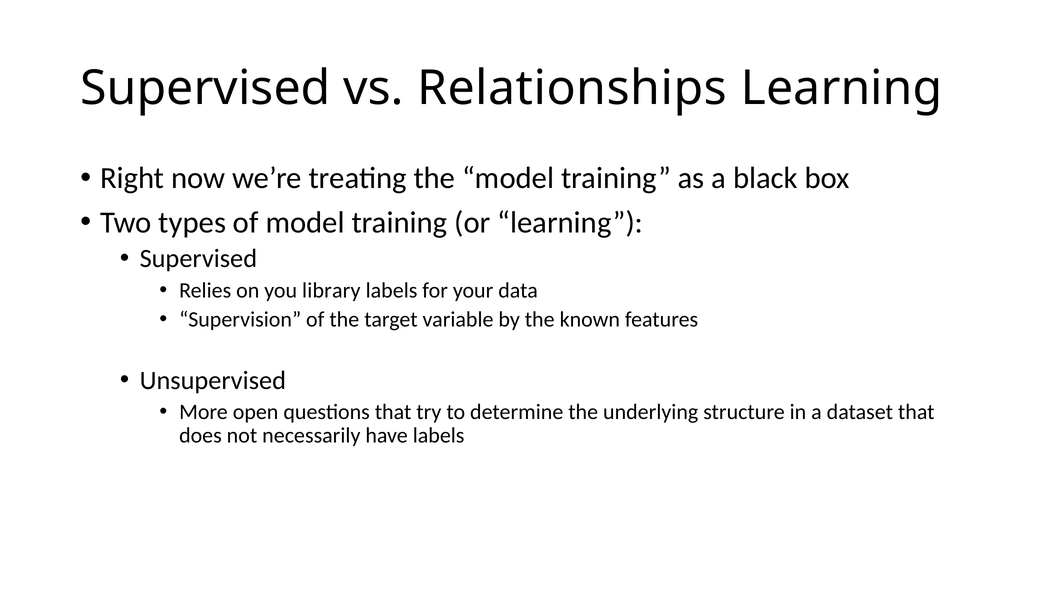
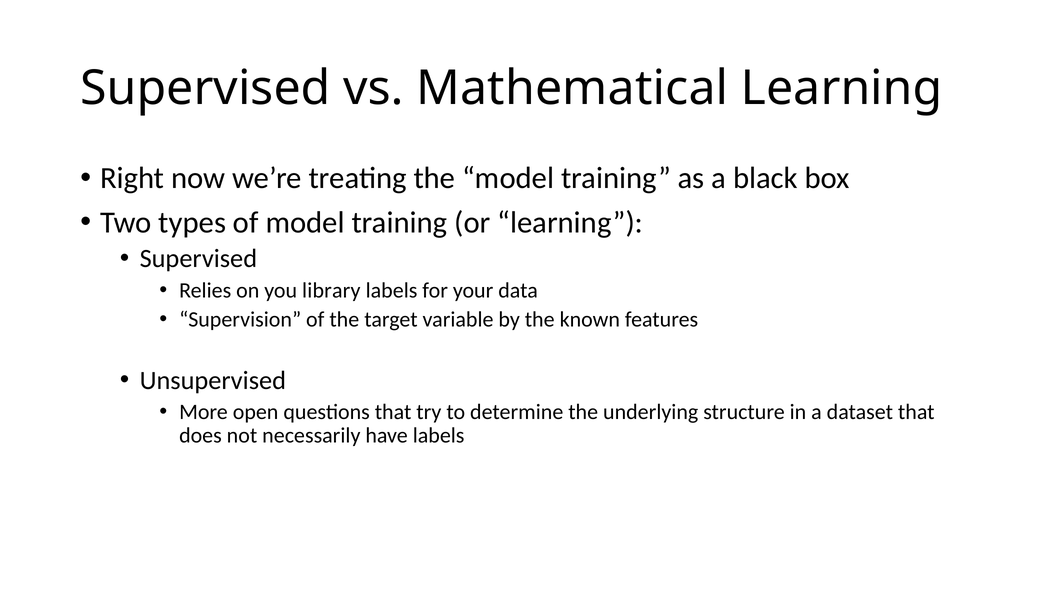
Relationships: Relationships -> Mathematical (572, 89)
